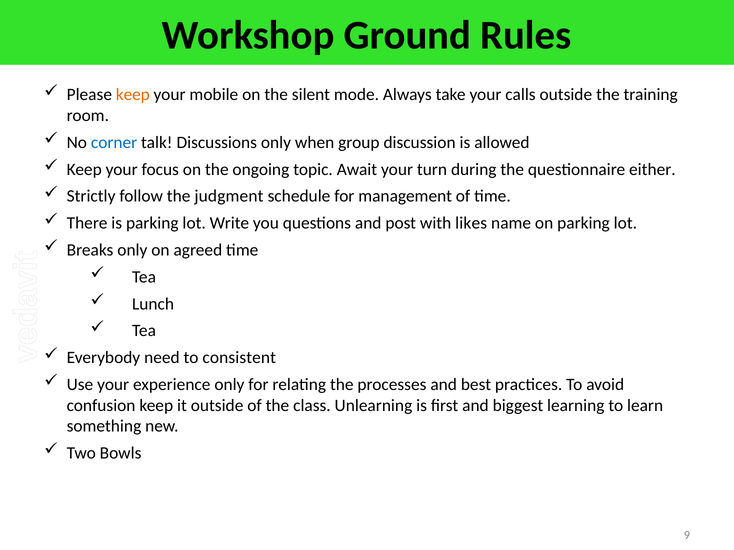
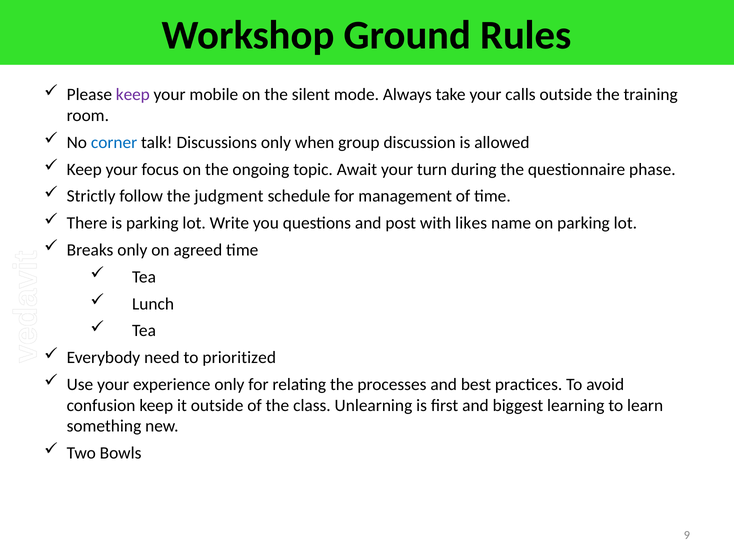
keep colour: orange -> purple (133, 95)
either: either -> phase (652, 169)
consistent: consistent -> prioritized (239, 358)
